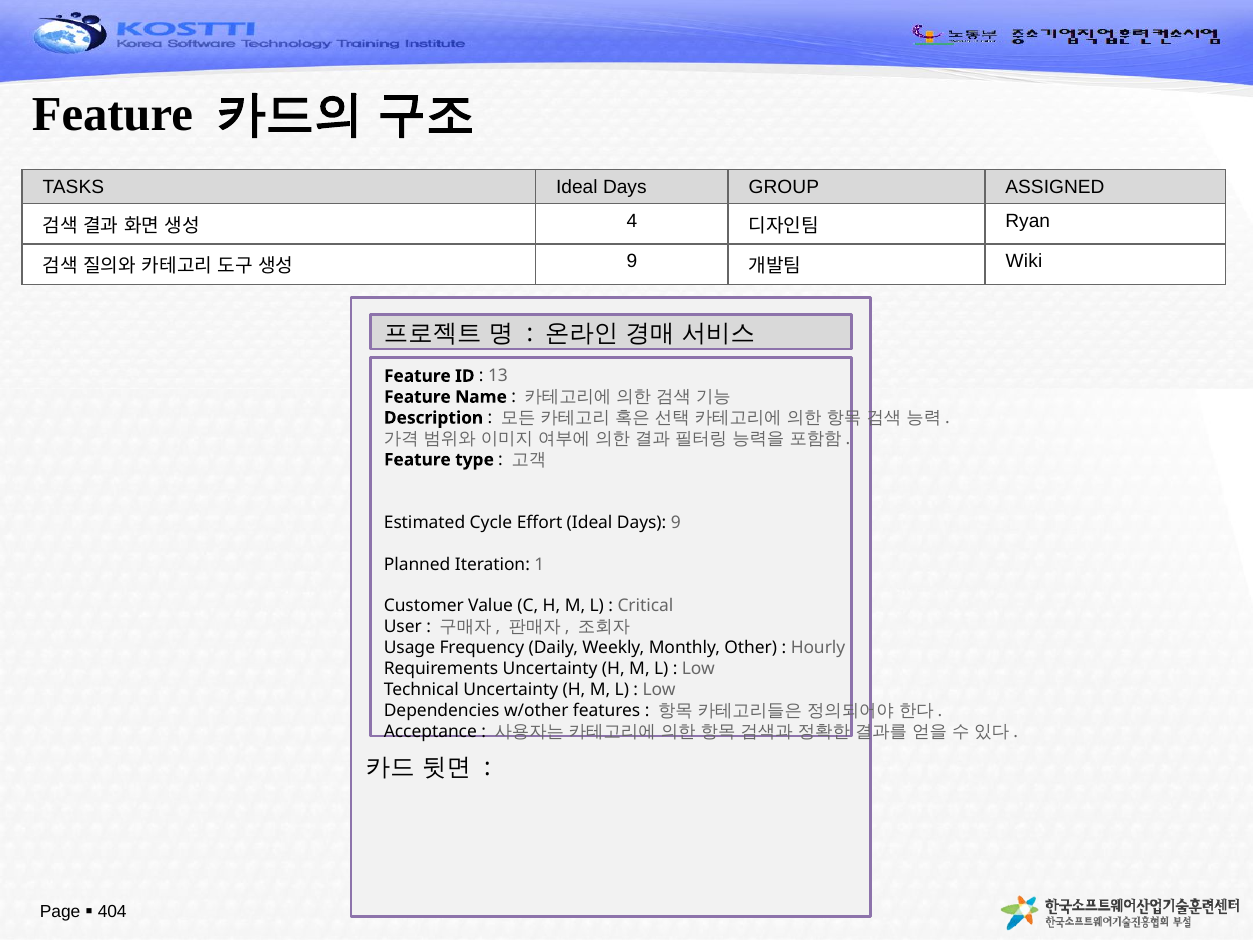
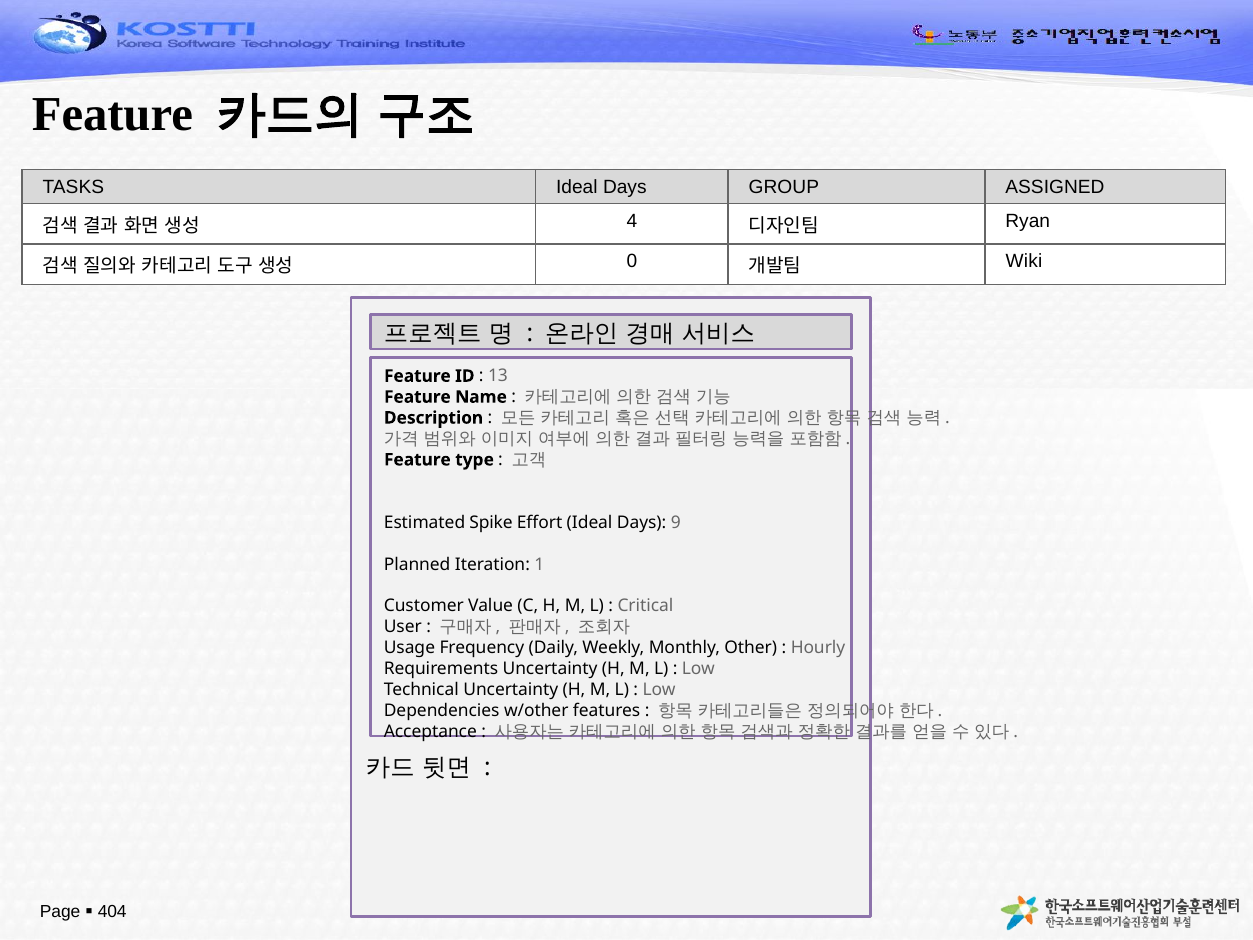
9: 9 -> 0 (632, 261)
Cycle: Cycle -> Spike (491, 522)
